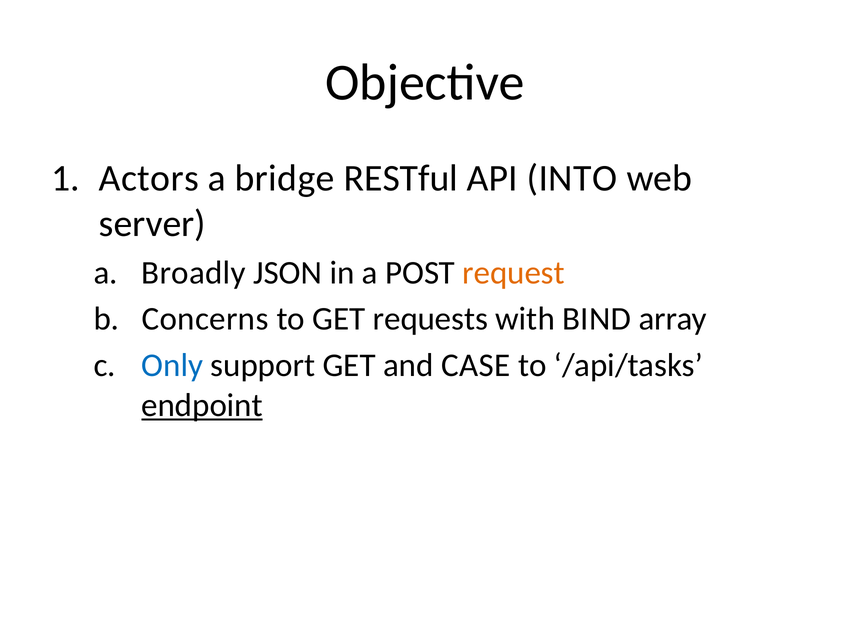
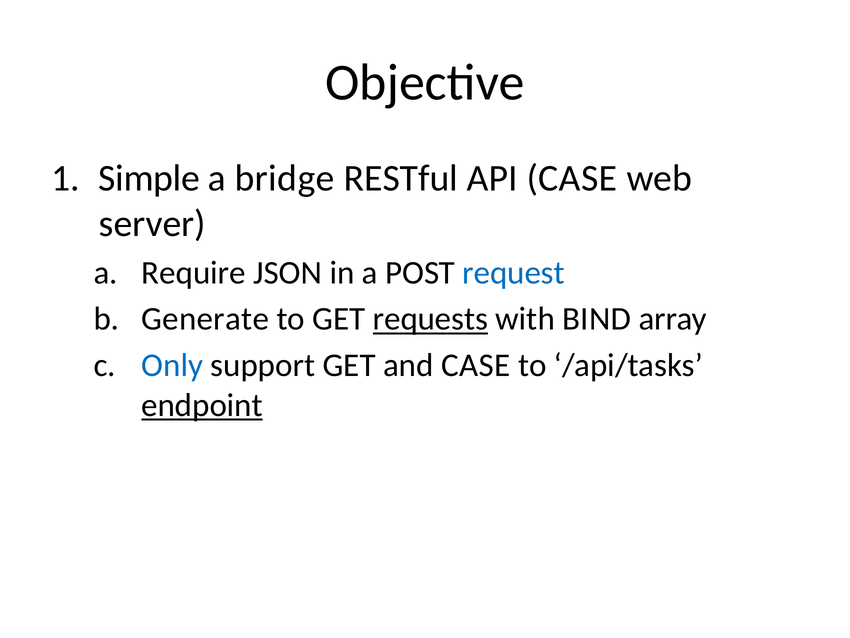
Actors: Actors -> Simple (149, 178)
API INTO: INTO -> CASE (572, 178)
Broadly: Broadly -> Require (194, 272)
request colour: orange -> blue (514, 272)
Concerns: Concerns -> Generate (205, 319)
requests underline: none -> present (430, 319)
